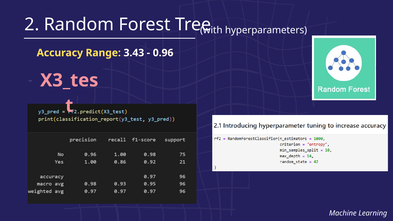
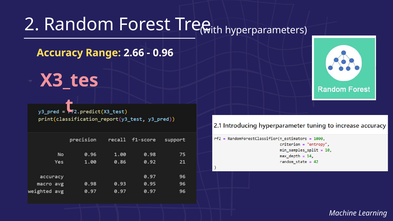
3.43: 3.43 -> 2.66 (134, 53)
